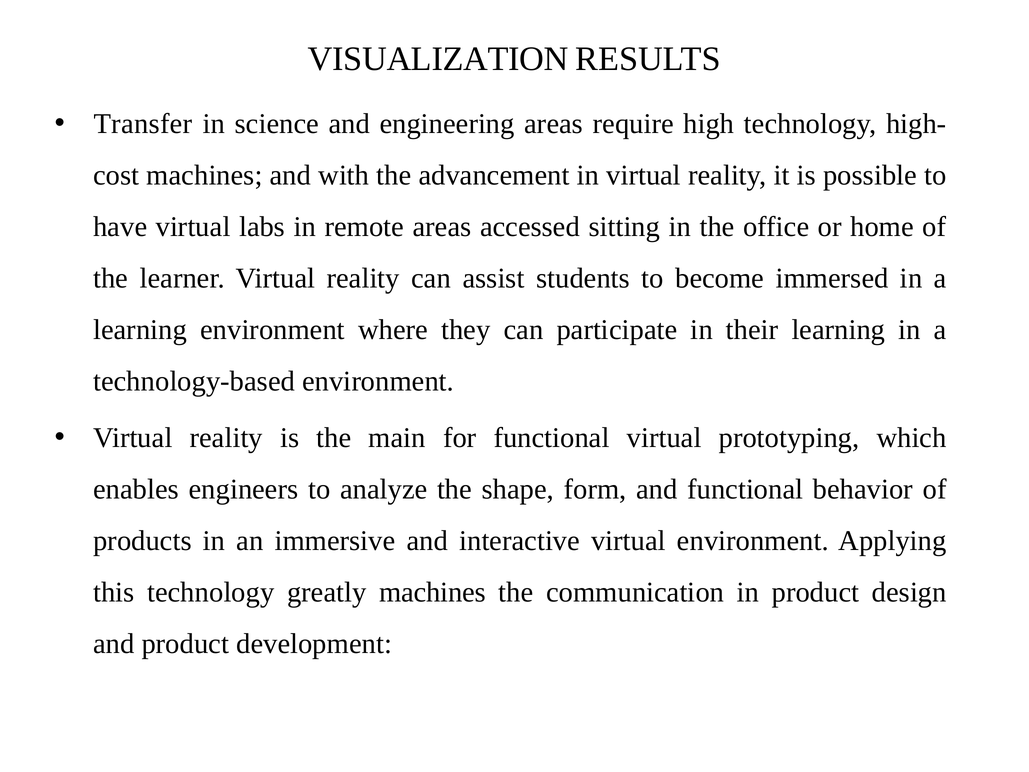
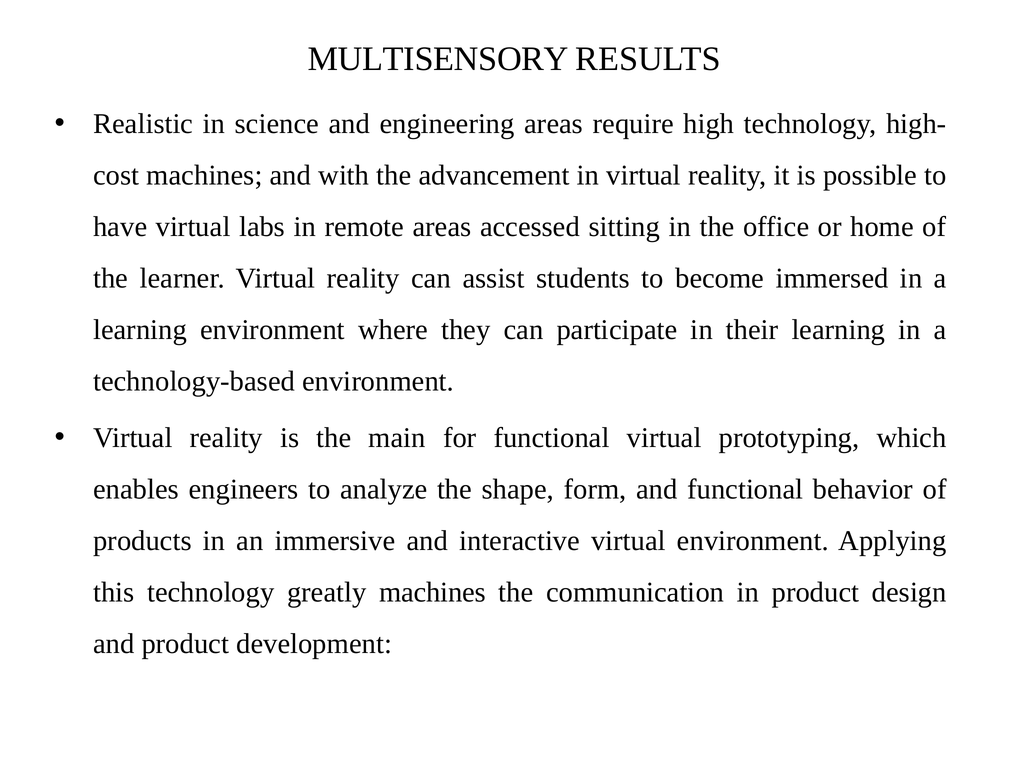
VISUALIZATION: VISUALIZATION -> MULTISENSORY (438, 59)
Transfer: Transfer -> Realistic (143, 124)
